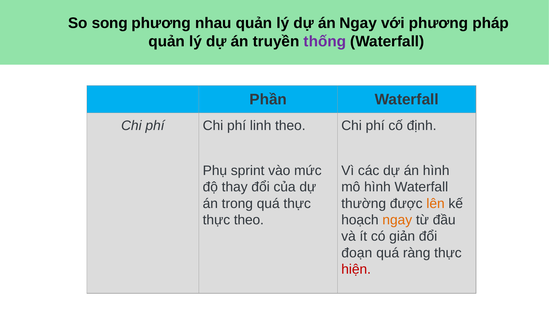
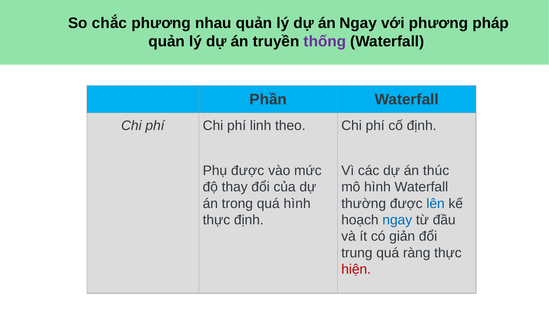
song: song -> chắc (110, 23)
Phụ sprint: sprint -> được (248, 171)
án hình: hình -> thúc (436, 171)
quá thực: thực -> hình (297, 203)
lên colour: orange -> blue (436, 203)
thực theo: theo -> định (249, 220)
ngay colour: orange -> blue (397, 220)
đoạn: đoạn -> trung (357, 253)
